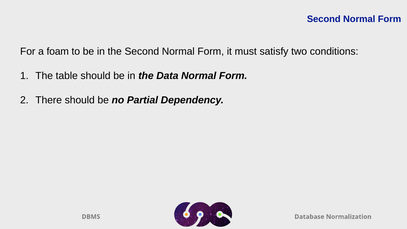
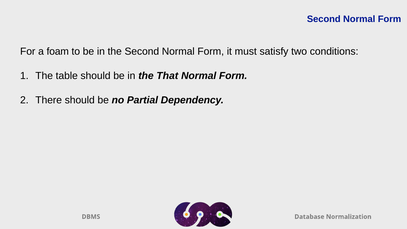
Data: Data -> That (167, 76)
